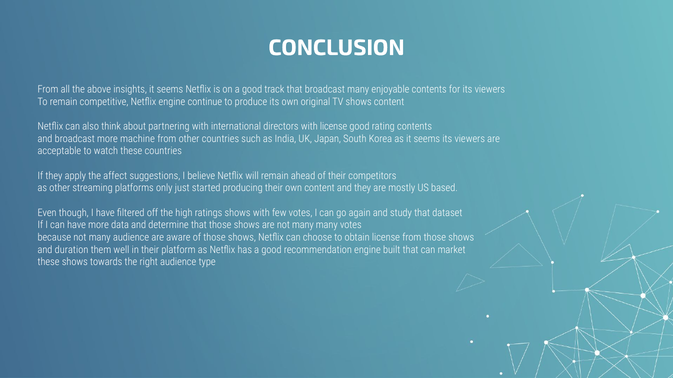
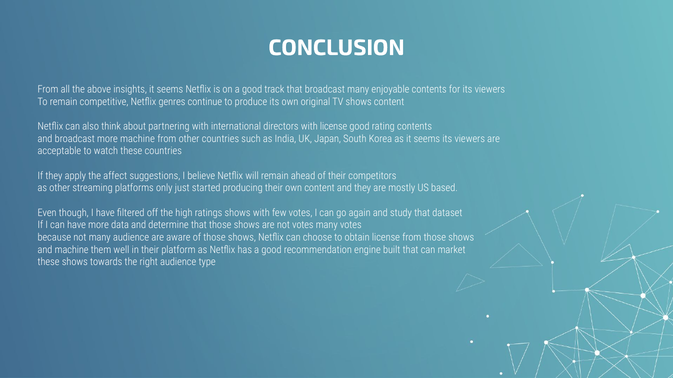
Netflix engine: engine -> genres (172, 102)
are not many: many -> votes (303, 225)
and duration: duration -> machine (72, 250)
